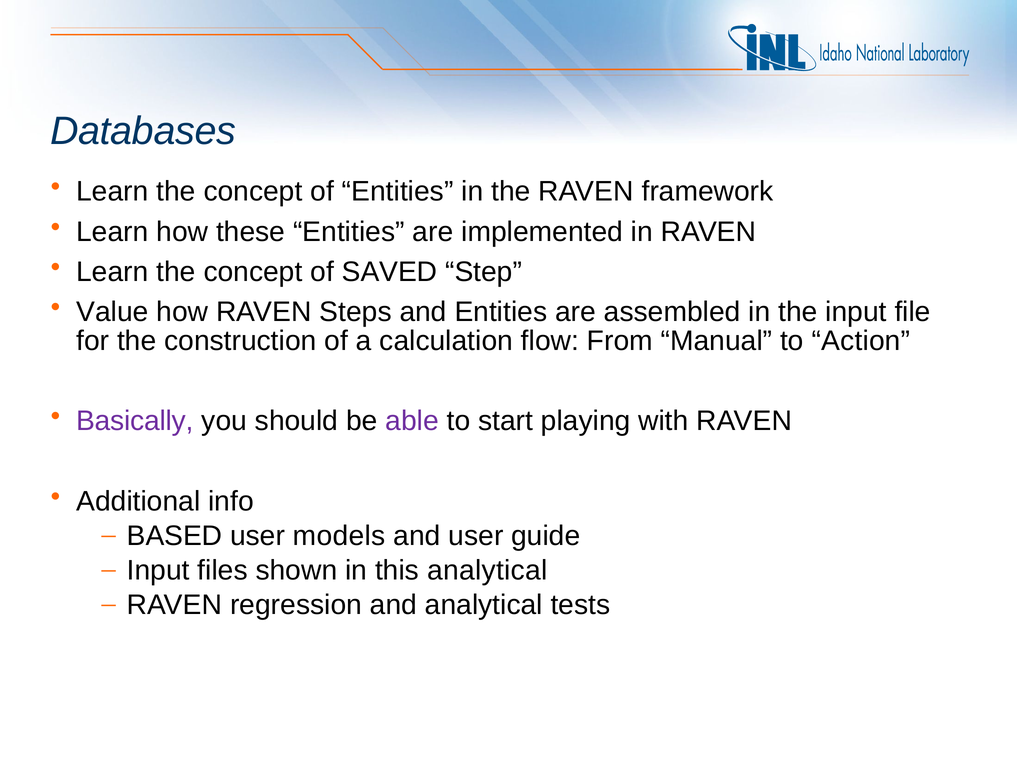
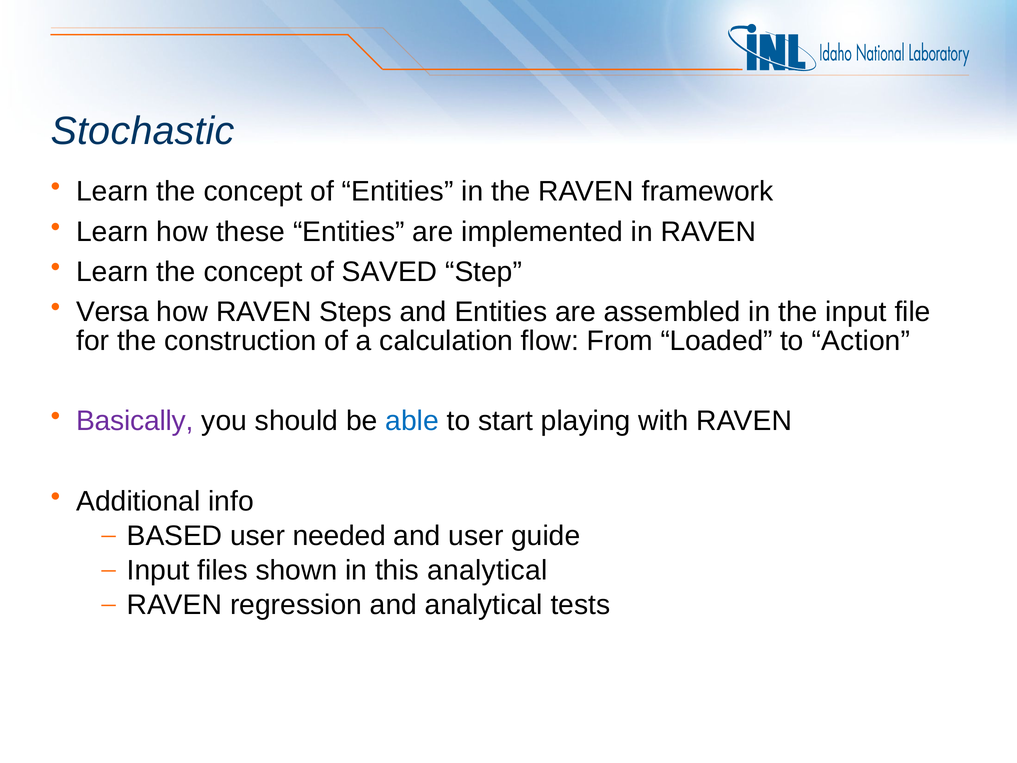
Databases: Databases -> Stochastic (143, 131)
Value: Value -> Versa (113, 312)
Manual: Manual -> Loaded (717, 341)
able colour: purple -> blue (412, 421)
models: models -> needed (339, 536)
